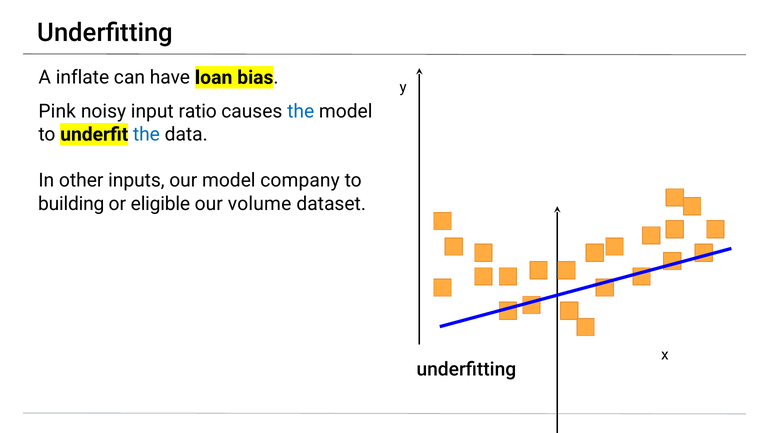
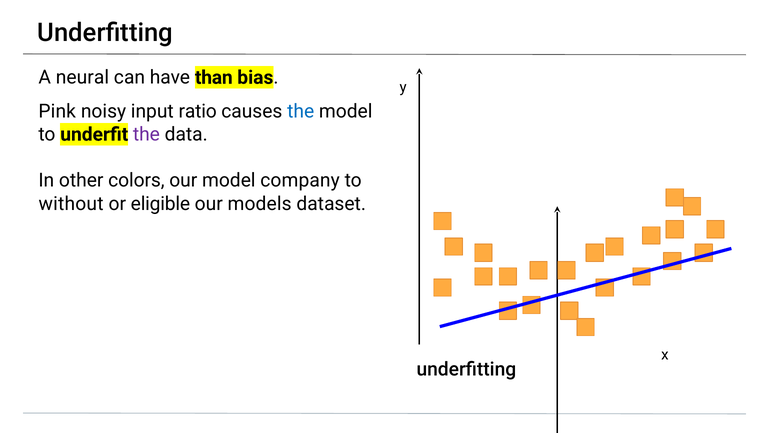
inflate: inflate -> neural (82, 77)
loan: loan -> than (214, 77)
the colour: blue -> purple (146, 134)
inputs: inputs -> colors (136, 180)
building: building -> without (71, 203)
volume: volume -> models (260, 203)
